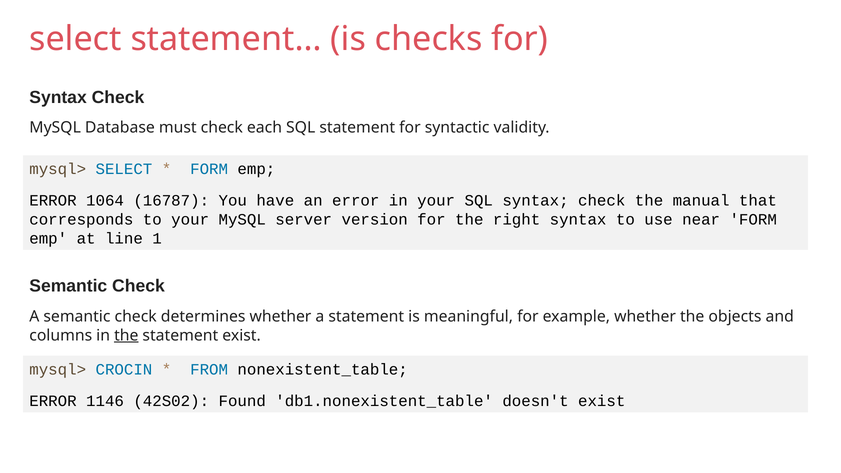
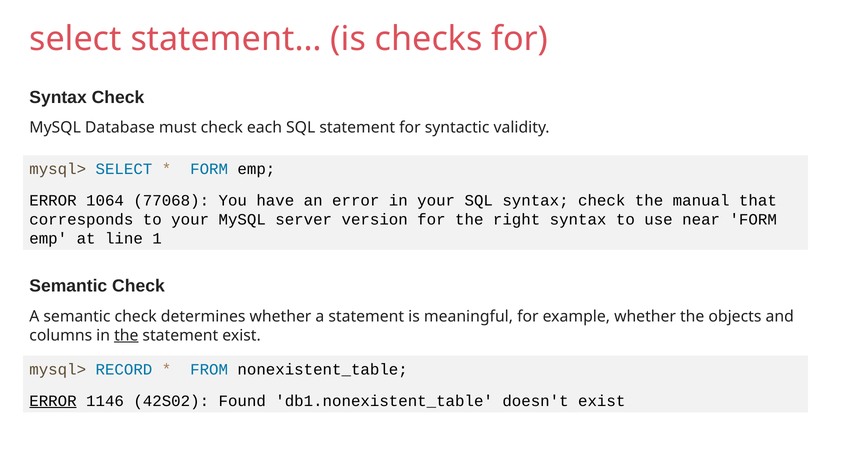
16787: 16787 -> 77068 (171, 201)
CROCIN: CROCIN -> RECORD (124, 369)
ERROR underline: none -> present (53, 401)
